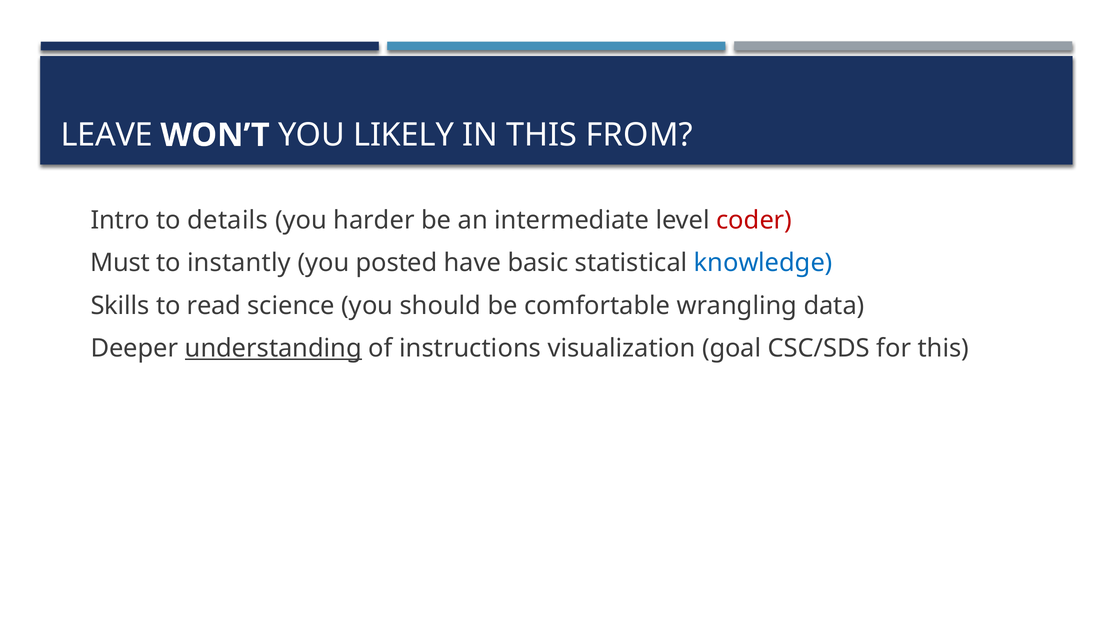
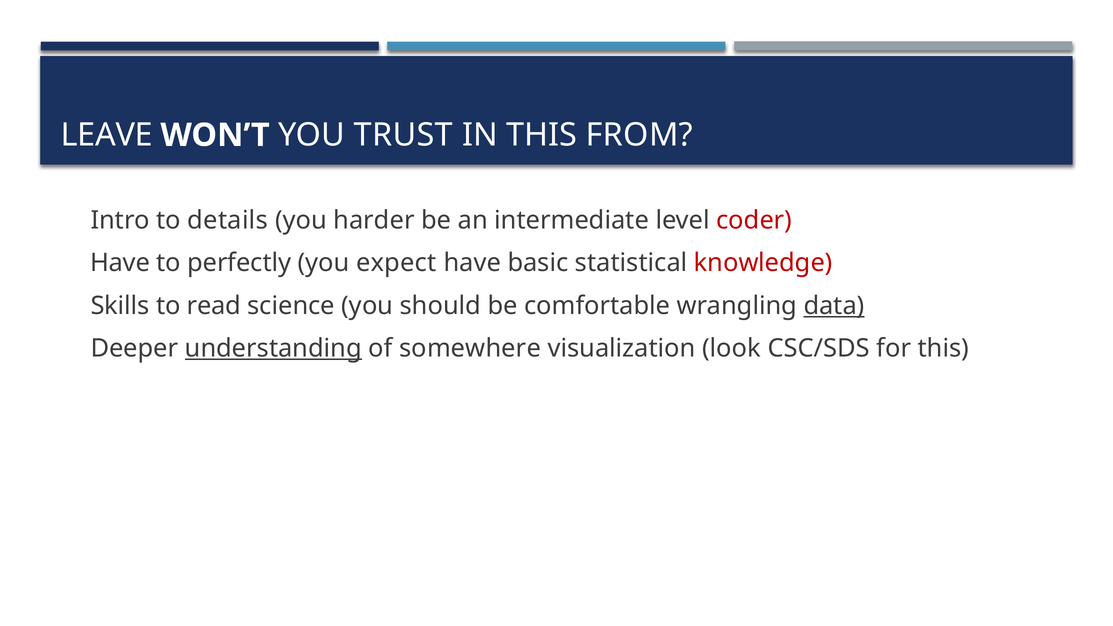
LIKELY: LIKELY -> TRUST (403, 135)
Must: Must -> Have (120, 263)
instantly: instantly -> perfectly (239, 263)
posted: posted -> expect (396, 263)
knowledge colour: blue -> red (763, 263)
data underline: none -> present (834, 306)
instructions: instructions -> somewhere (470, 348)
goal: goal -> look (732, 348)
